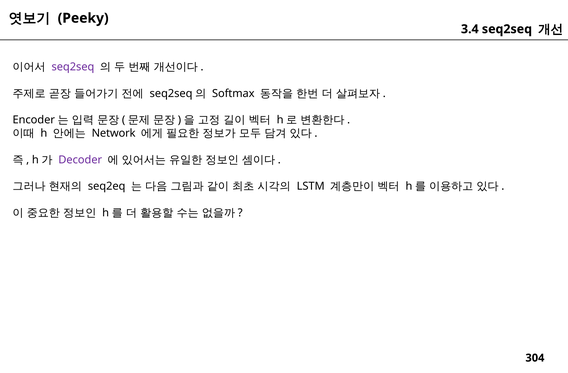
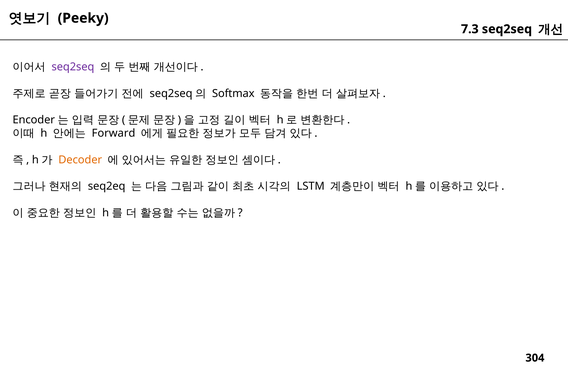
3.4: 3.4 -> 7.3 (470, 29)
Network: Network -> Forward (114, 133)
Decoder colour: purple -> orange (80, 160)
